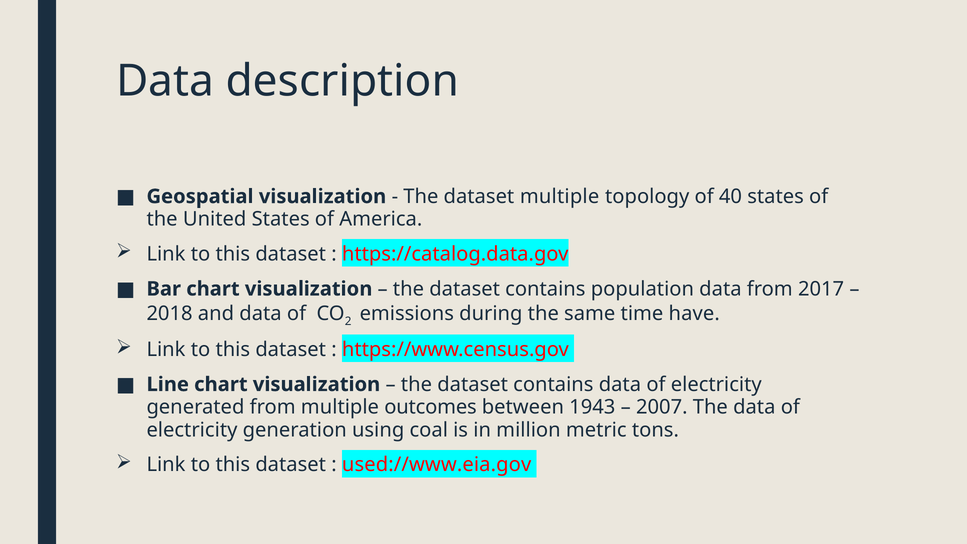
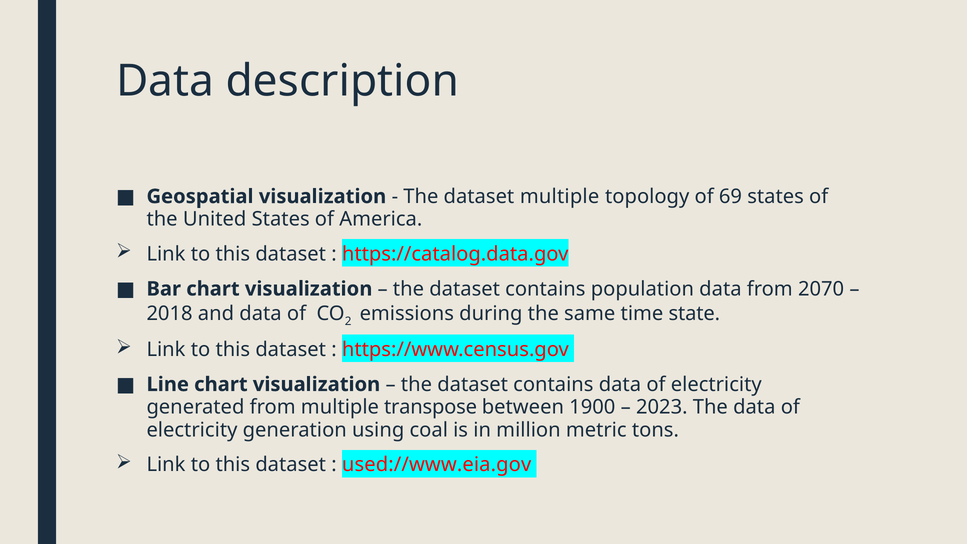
40: 40 -> 69 (730, 196)
2017: 2017 -> 2070 (821, 289)
have: have -> state (694, 314)
outcomes: outcomes -> transpose (431, 407)
1943: 1943 -> 1900 (592, 407)
2007: 2007 -> 2023 (662, 407)
